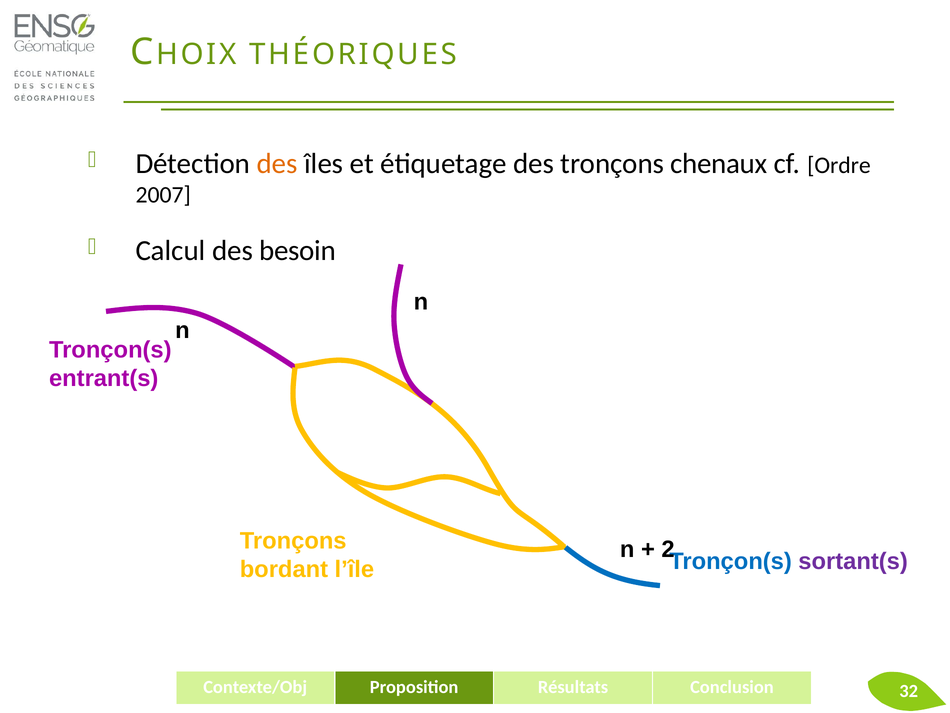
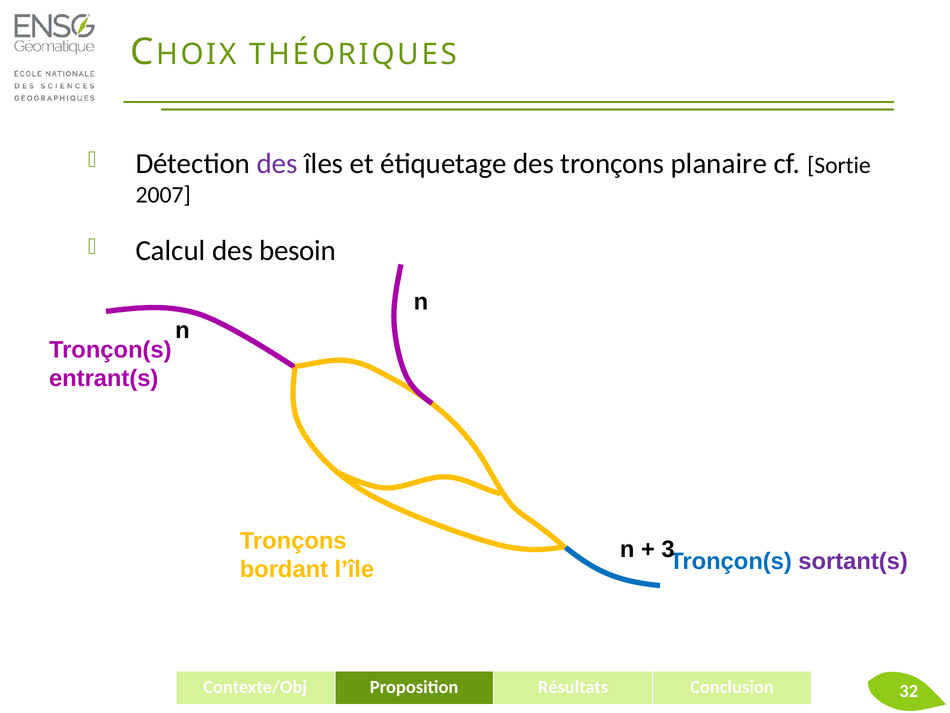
des colour: orange -> purple (277, 163)
chenaux: chenaux -> planaire (719, 163)
Ordre: Ordre -> Sortie (839, 165)
2: 2 -> 3 (668, 549)
